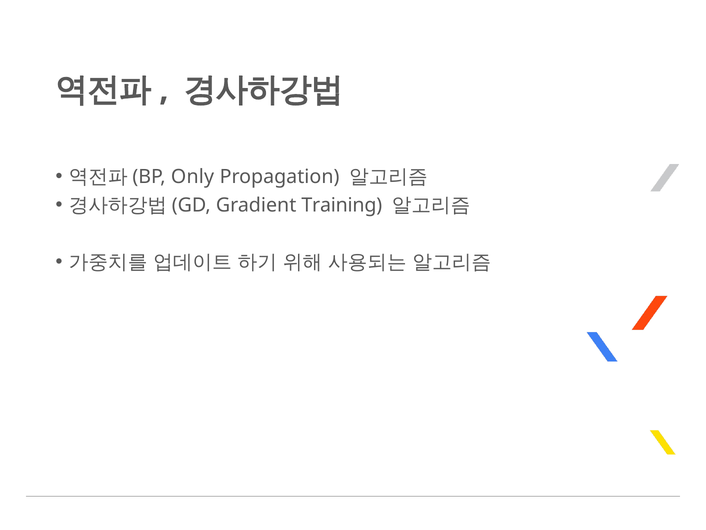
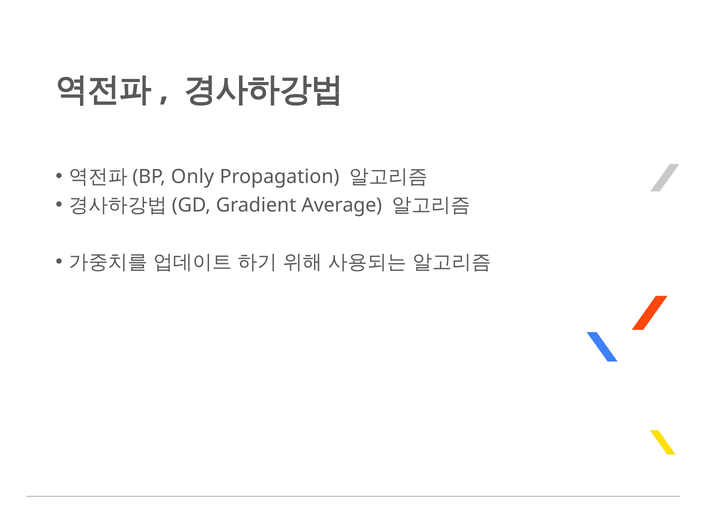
Training: Training -> Average (342, 205)
